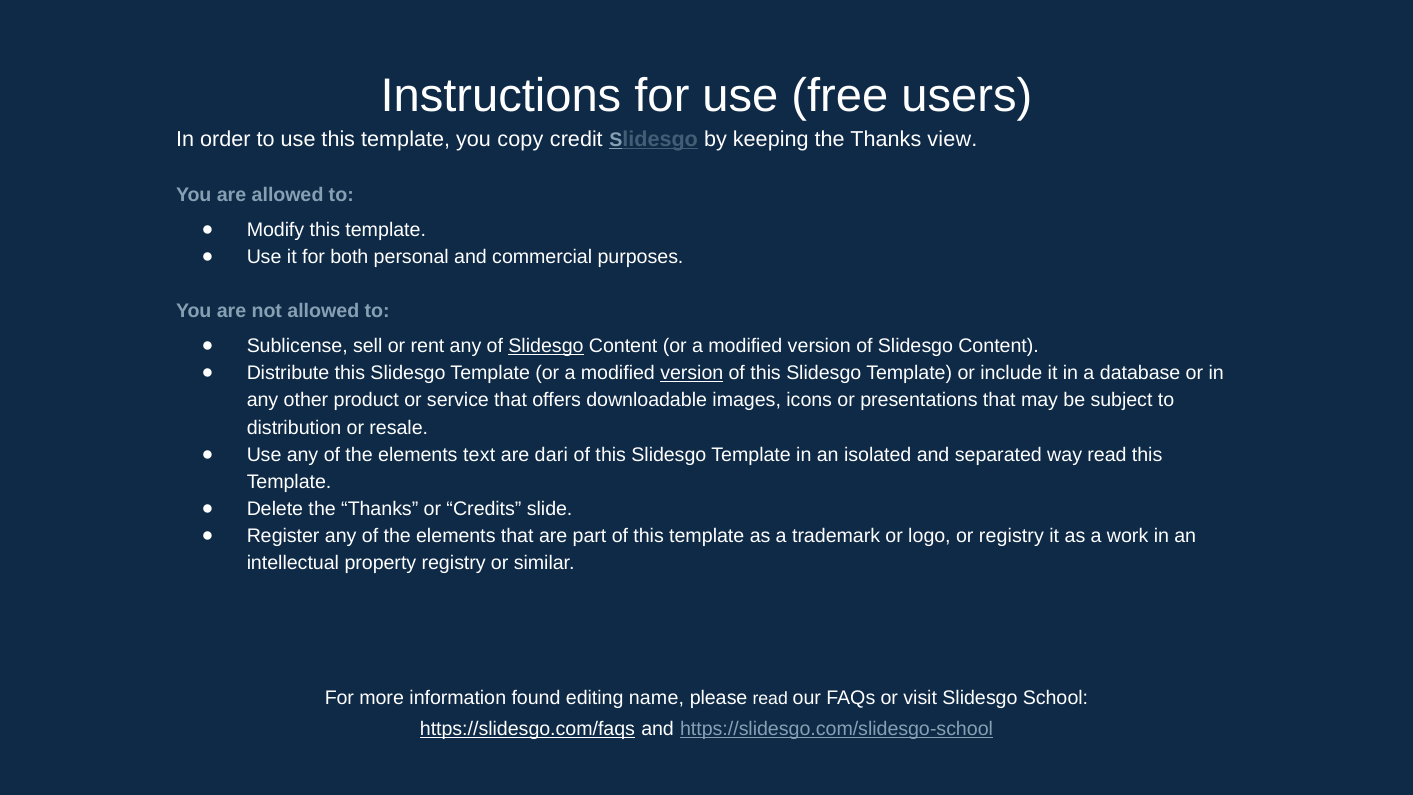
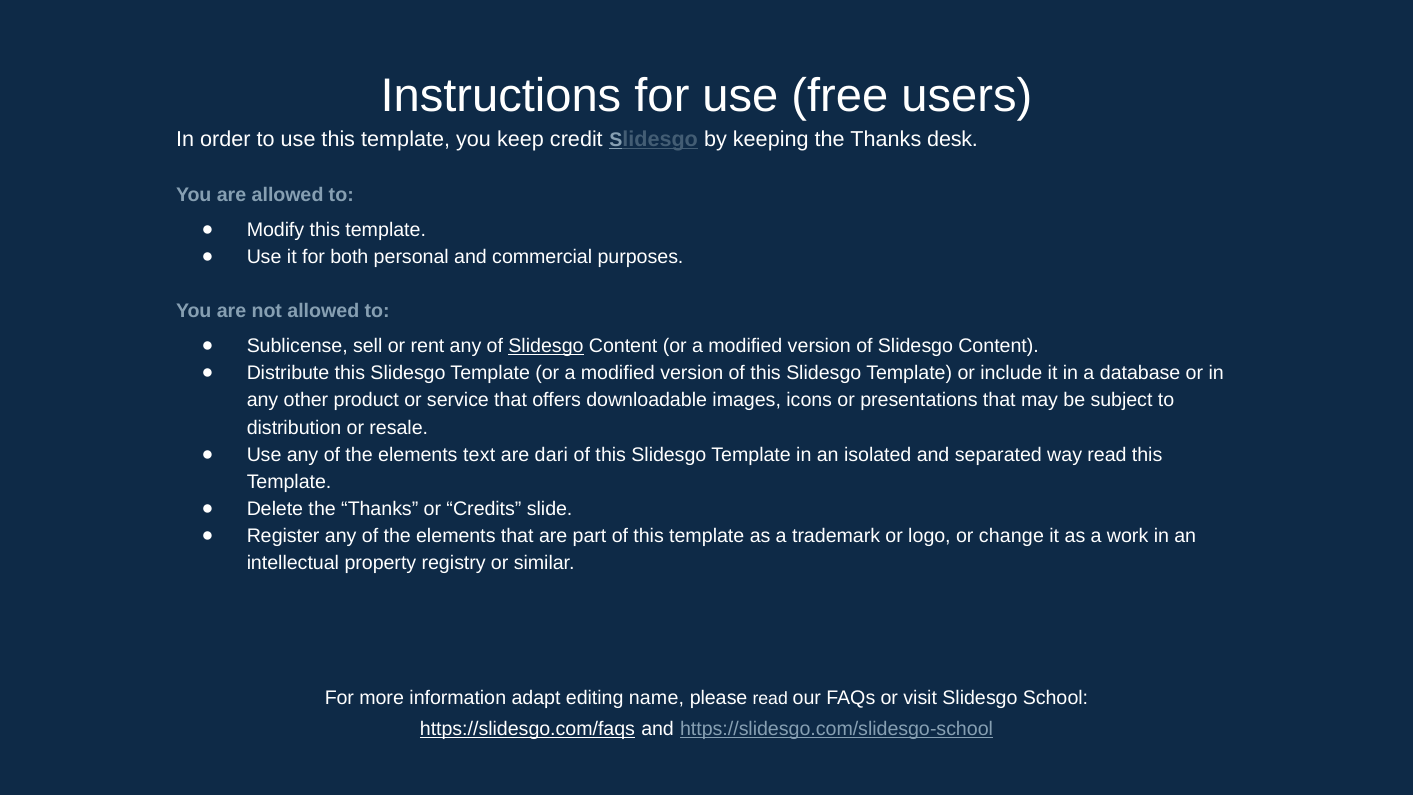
copy: copy -> keep (520, 139)
view: view -> desk (953, 139)
version underline: present -> none (692, 373)
or registry: registry -> change (1011, 536)
found: found -> adapt (536, 697)
